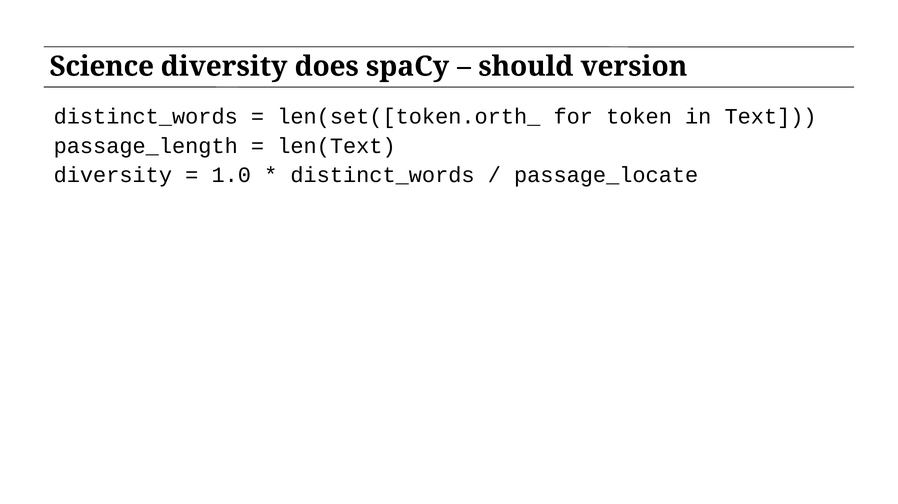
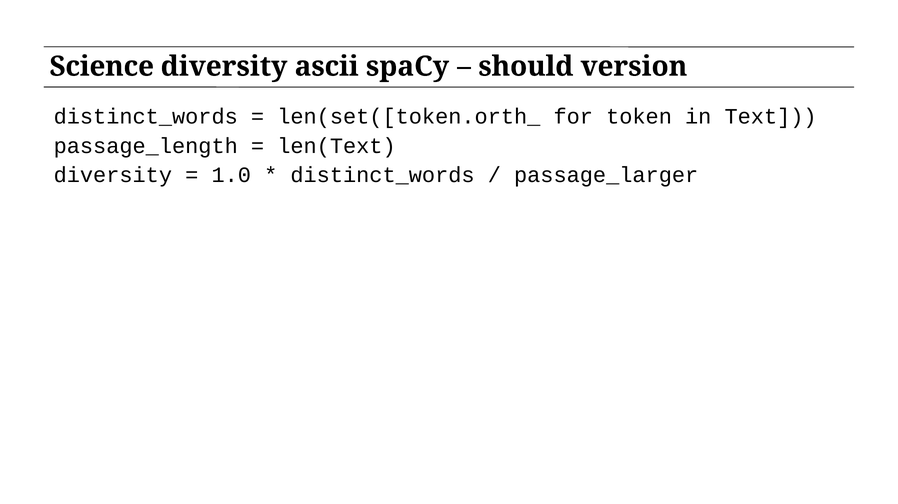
does: does -> ascii (327, 66)
passage_locate: passage_locate -> passage_larger (606, 175)
